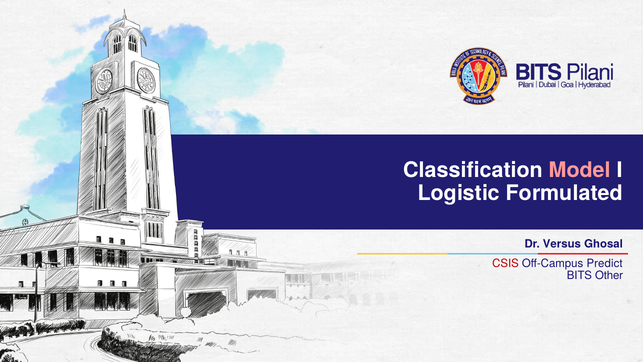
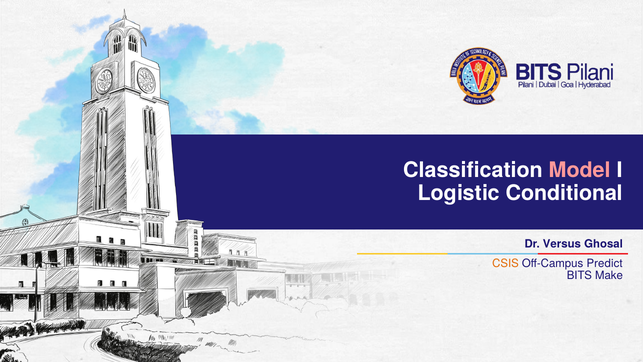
Formulated: Formulated -> Conditional (564, 193)
CSIS colour: red -> orange (506, 263)
Other: Other -> Make (609, 275)
